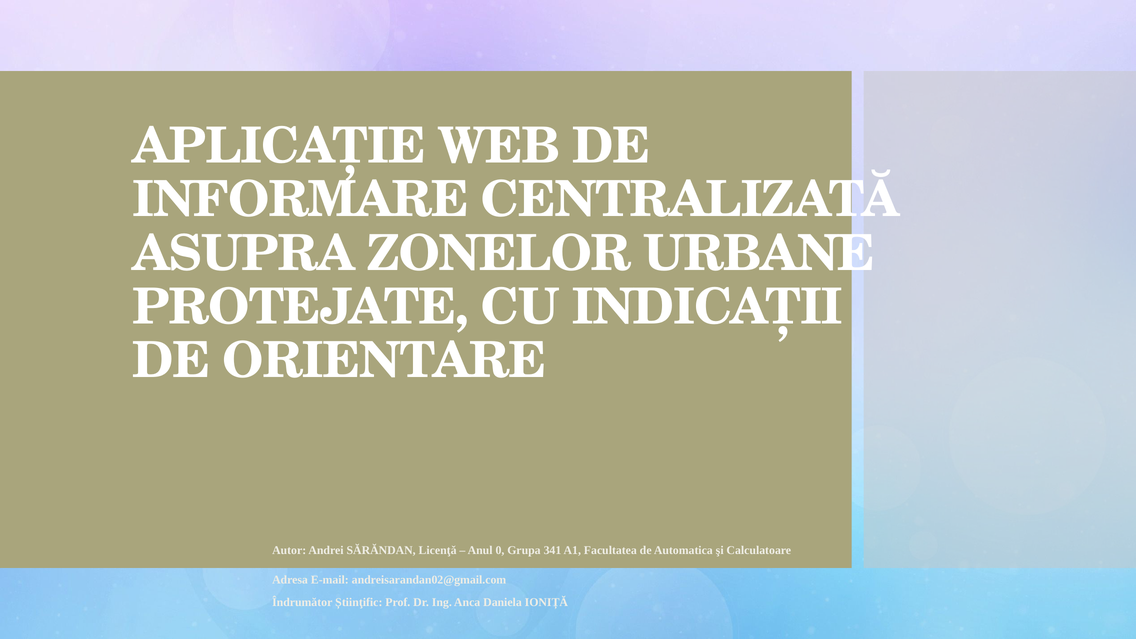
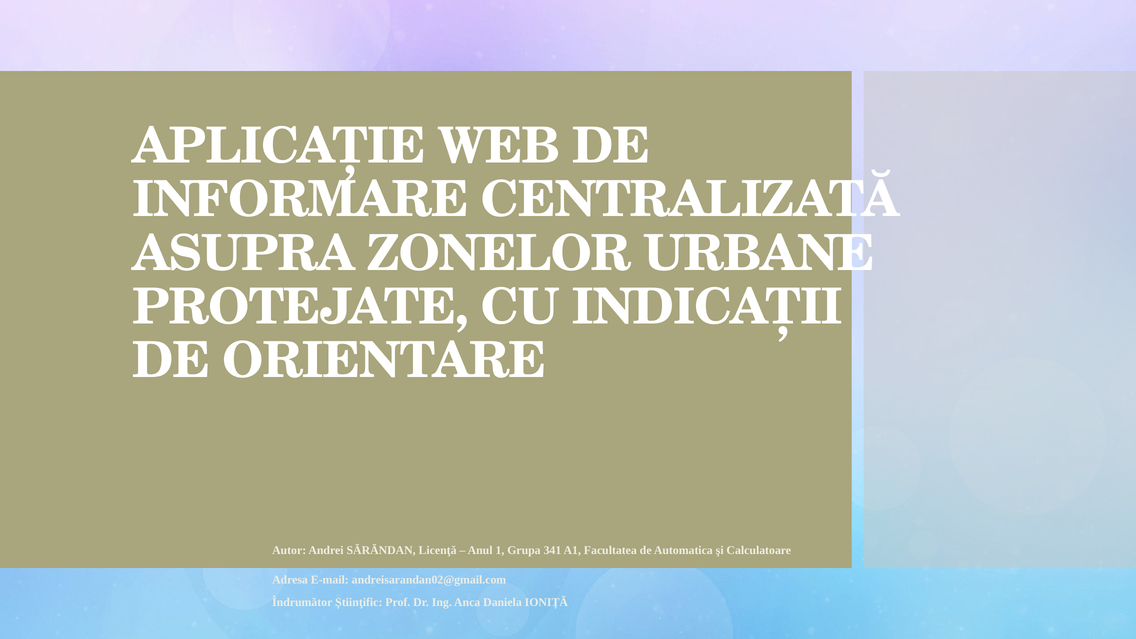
0: 0 -> 1 (500, 550)
